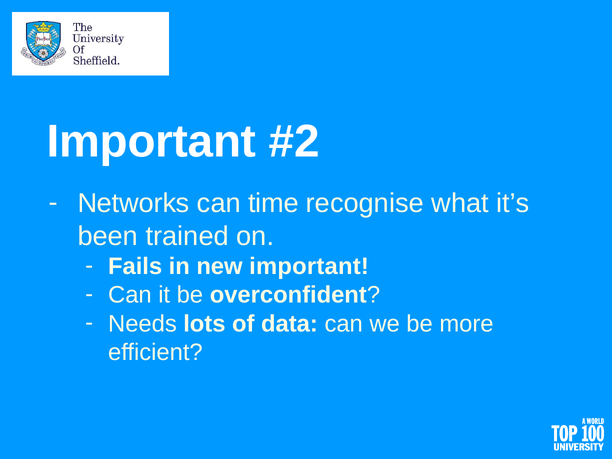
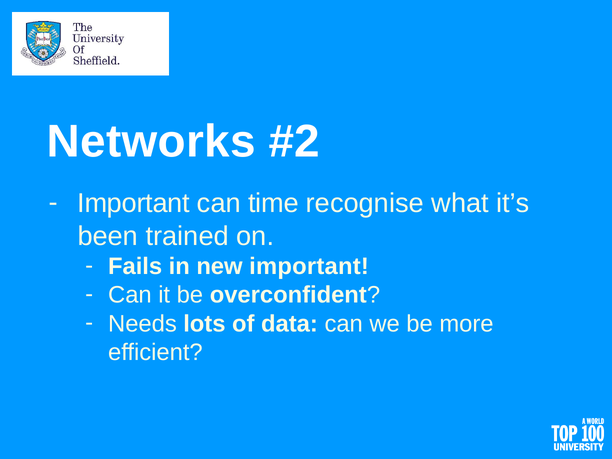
Important: Important -> Networks (151, 142)
Networks: Networks -> Important (134, 203)
